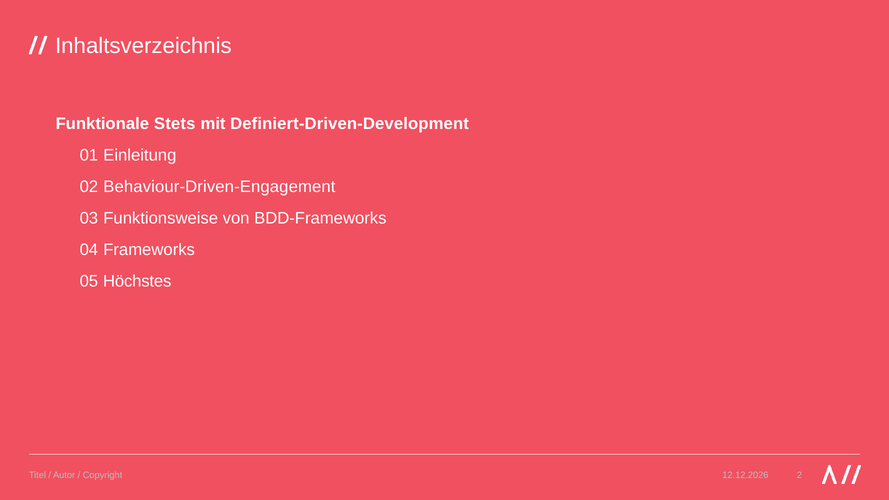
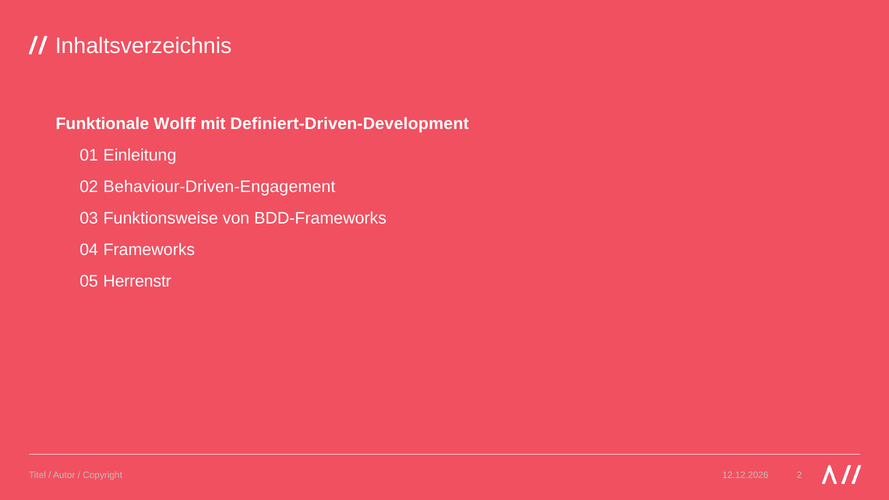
Stets: Stets -> Wolff (175, 124)
Höchstes: Höchstes -> Herrenstr (137, 281)
